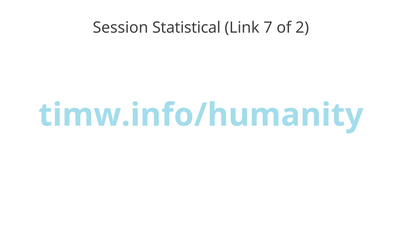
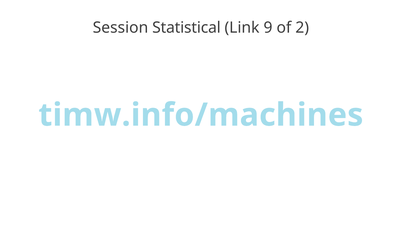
7: 7 -> 9 (268, 28)
timw.info/humanity: timw.info/humanity -> timw.info/machines (201, 115)
